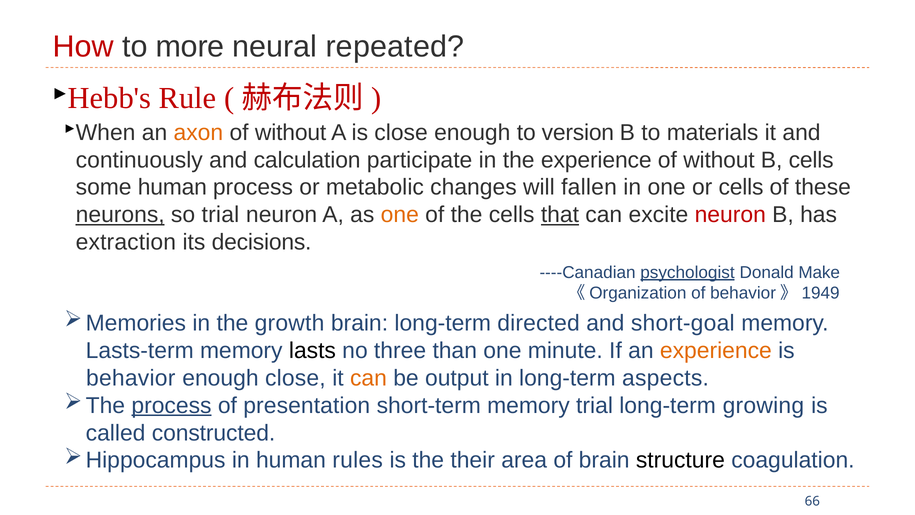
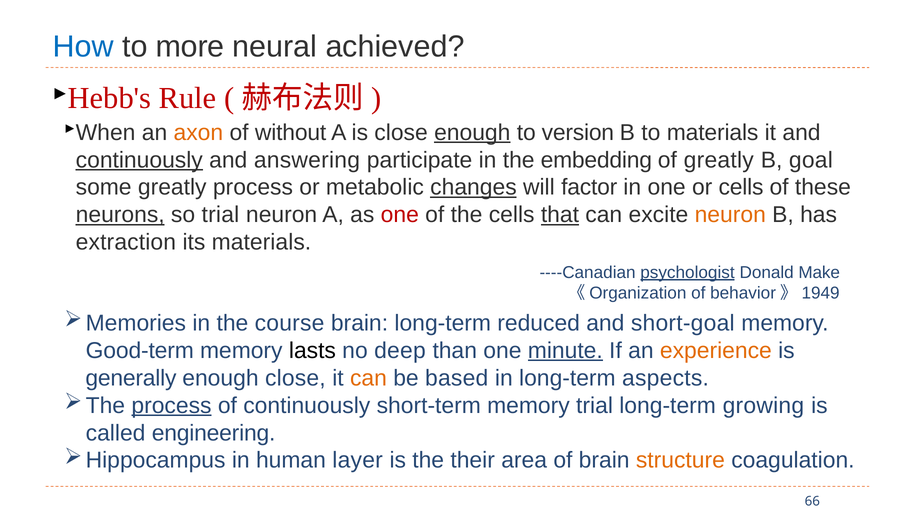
How colour: red -> blue (83, 47)
repeated: repeated -> achieved (395, 47)
enough underline: none -> present (472, 132)
continuously underline: none -> present (139, 160)
calculation: calculation -> answering (307, 160)
the experience: experience -> embedding (596, 160)
without: without -> greatly (719, 160)
B cells: cells -> goal (811, 160)
some human: human -> greatly (172, 187)
changes underline: none -> present (473, 187)
fallen: fallen -> factor (589, 187)
one colour: orange -> red (400, 215)
neuron colour: red -> orange (730, 215)
its decisions: decisions -> materials (261, 242)
growth: growth -> course (290, 323)
directed: directed -> reduced (539, 323)
Lasts-term: Lasts-term -> Good-term (140, 350)
three: three -> deep (400, 350)
minute underline: none -> present (565, 350)
behavior: behavior -> generally (131, 378)
output: output -> based (457, 378)
of presentation: presentation -> continuously (307, 405)
constructed: constructed -> engineering (214, 433)
rules: rules -> layer (358, 460)
structure colour: black -> orange (680, 460)
